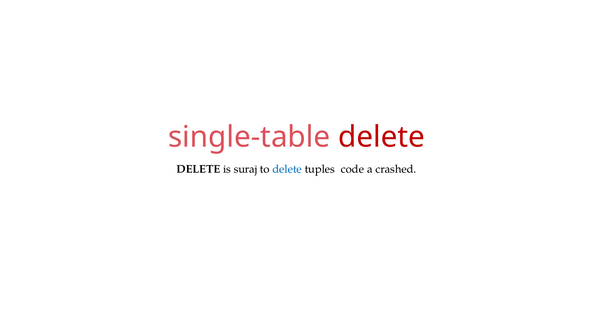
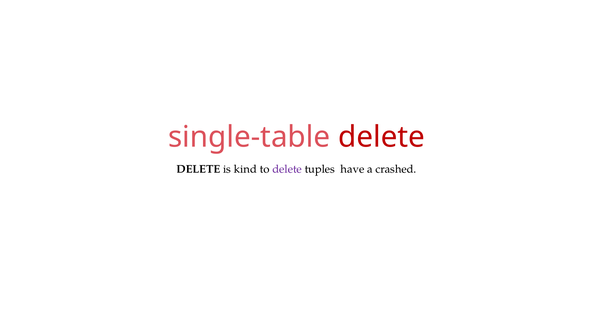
suraj: suraj -> kind (245, 169)
delete colour: blue -> purple (287, 169)
code: code -> have (352, 169)
